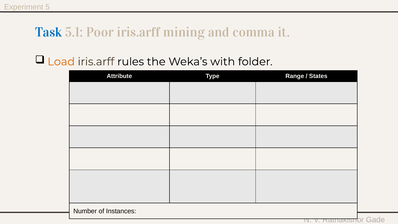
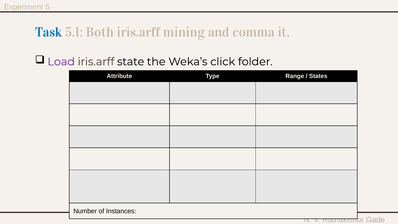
Poor: Poor -> Both (100, 32)
Load colour: orange -> purple (61, 62)
rules: rules -> state (131, 62)
with: with -> click (223, 62)
